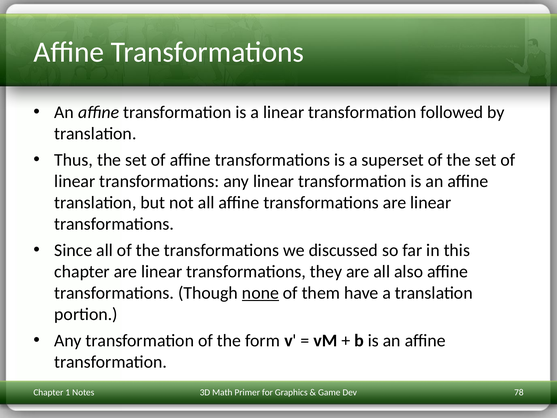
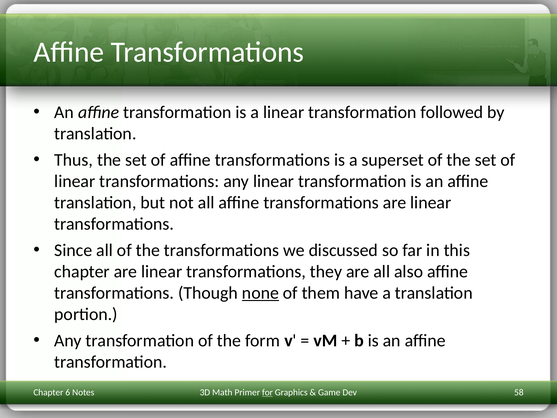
for underline: none -> present (267, 392)
78: 78 -> 58 (519, 392)
1: 1 -> 6 (68, 392)
